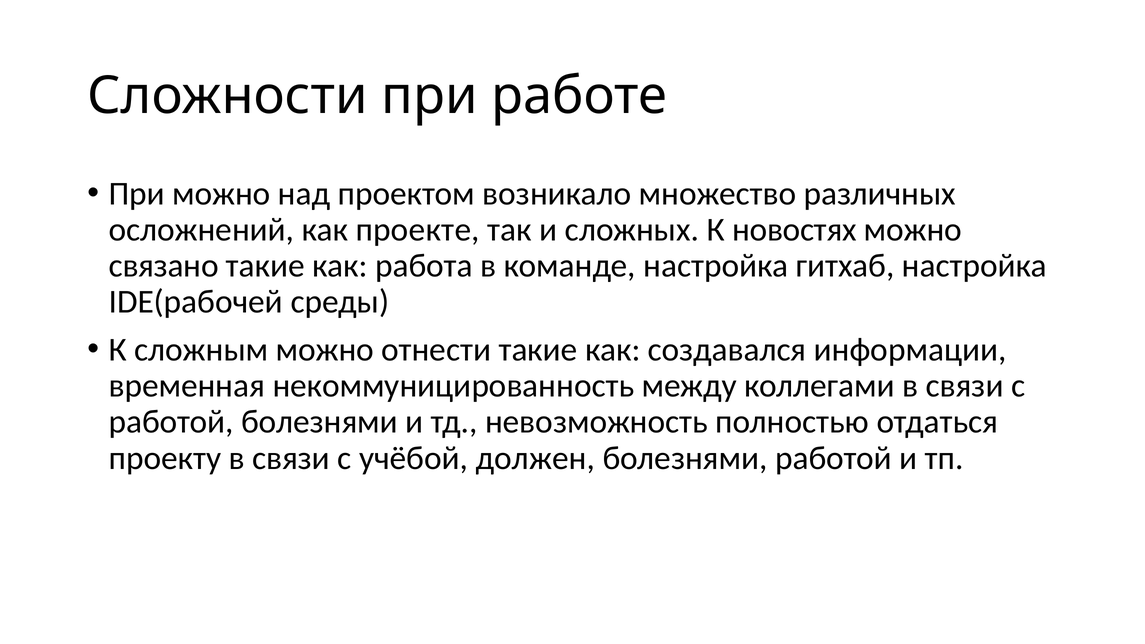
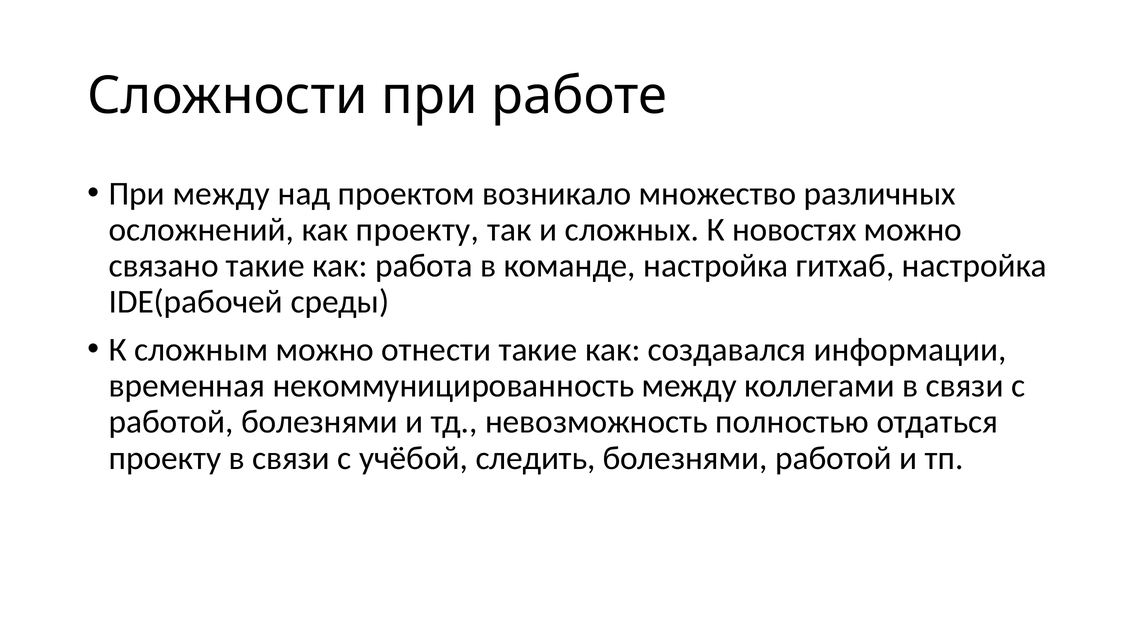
При можно: можно -> между (221, 194)
как проекте: проекте -> проекту (418, 230)
должен: должен -> следить (535, 458)
